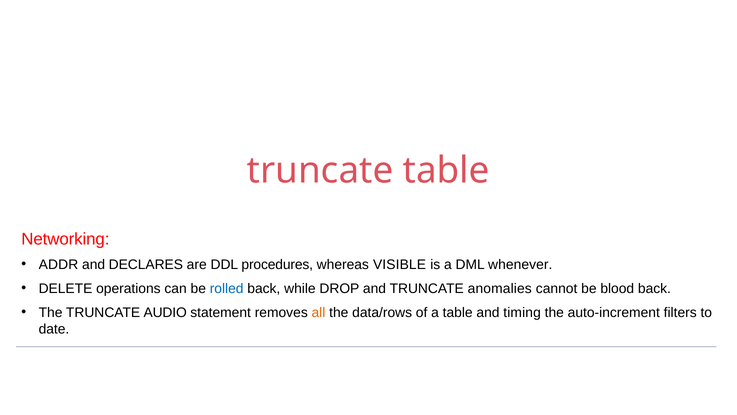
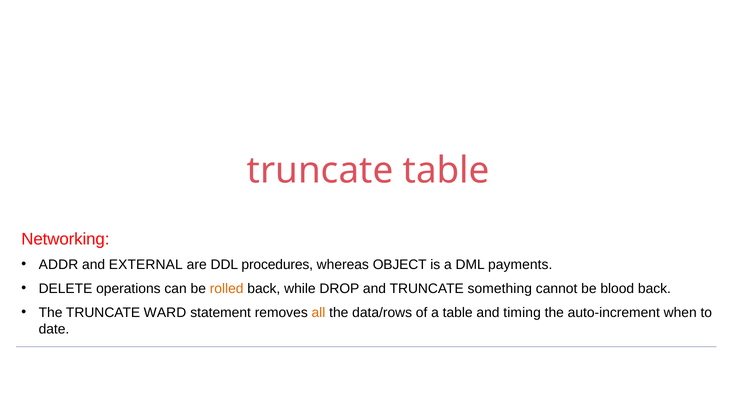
DECLARES: DECLARES -> EXTERNAL (146, 264)
VISIBLE: VISIBLE -> OBJECT (400, 264)
whenever: whenever -> payments (520, 264)
rolled colour: blue -> orange (227, 288)
anomalies: anomalies -> something (500, 288)
AUDIO: AUDIO -> WARD (165, 312)
filters: filters -> when (680, 312)
